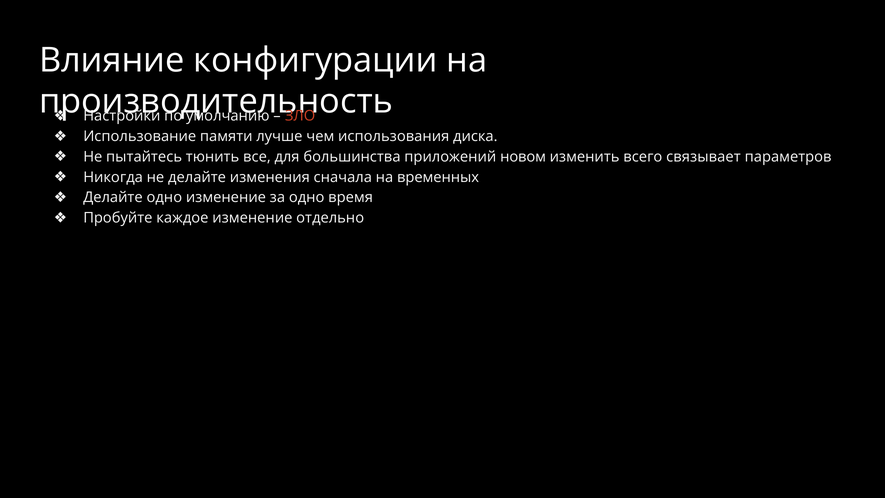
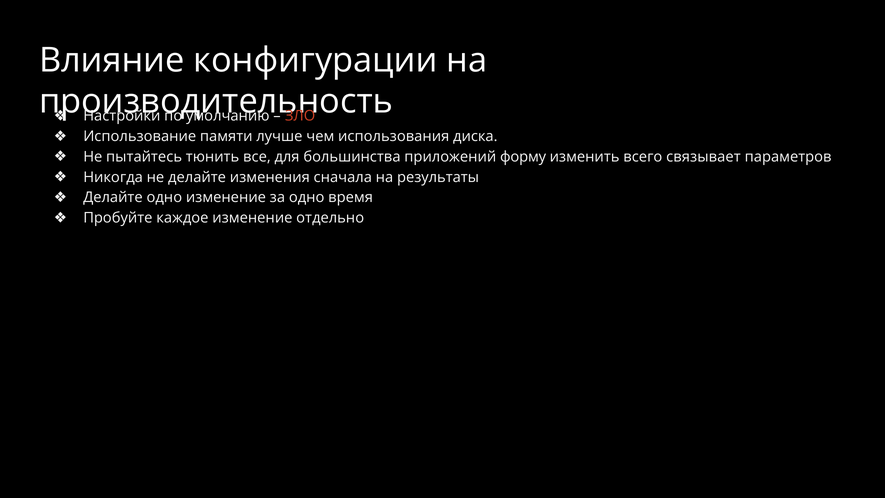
новом: новом -> форму (523, 157)
временных: временных -> результаты (438, 177)
